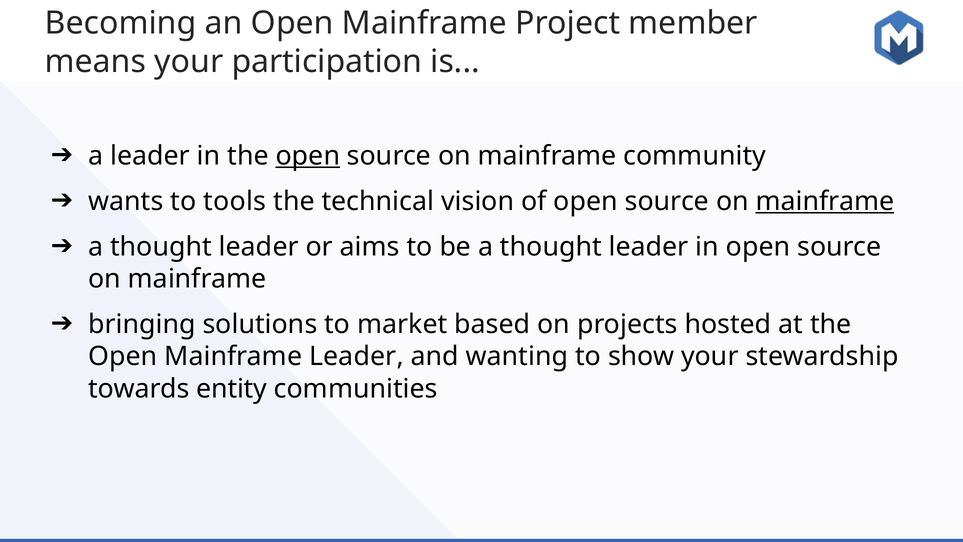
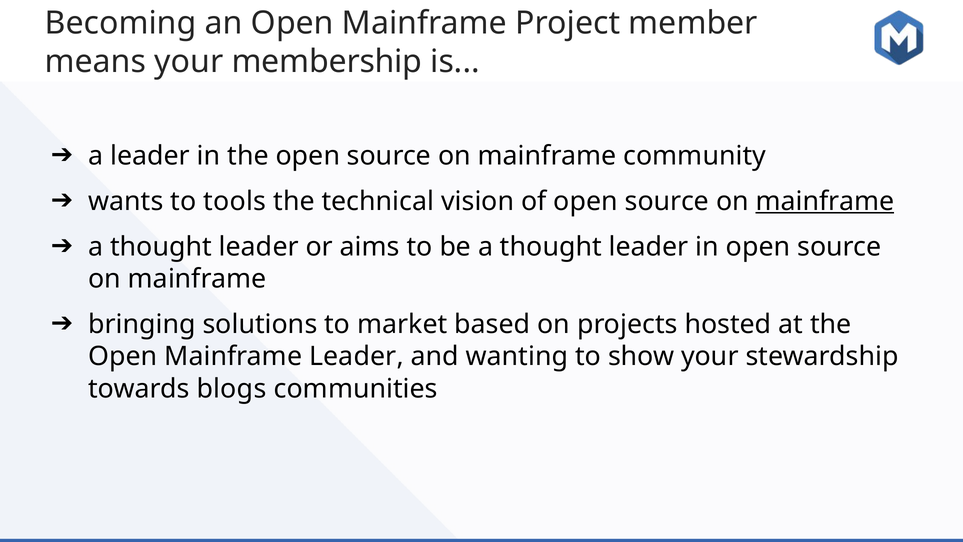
participation: participation -> membership (327, 62)
open underline: present -> none (308, 156)
entity: entity -> blogs (232, 388)
